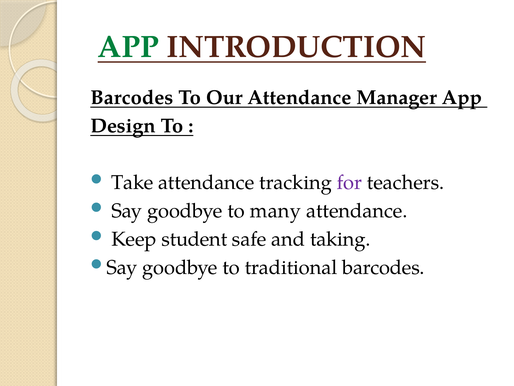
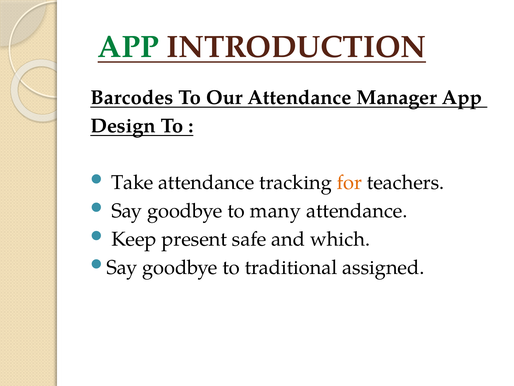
for colour: purple -> orange (349, 182)
student: student -> present (194, 239)
taking: taking -> which (340, 239)
traditional barcodes: barcodes -> assigned (383, 267)
